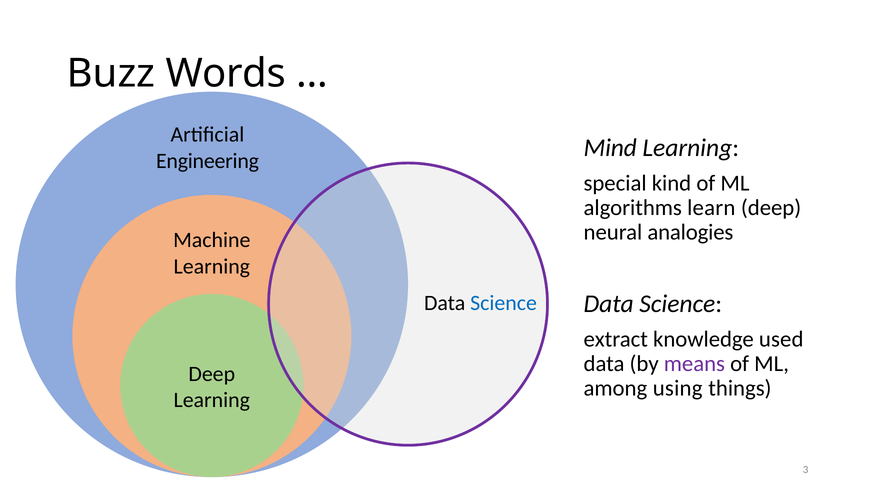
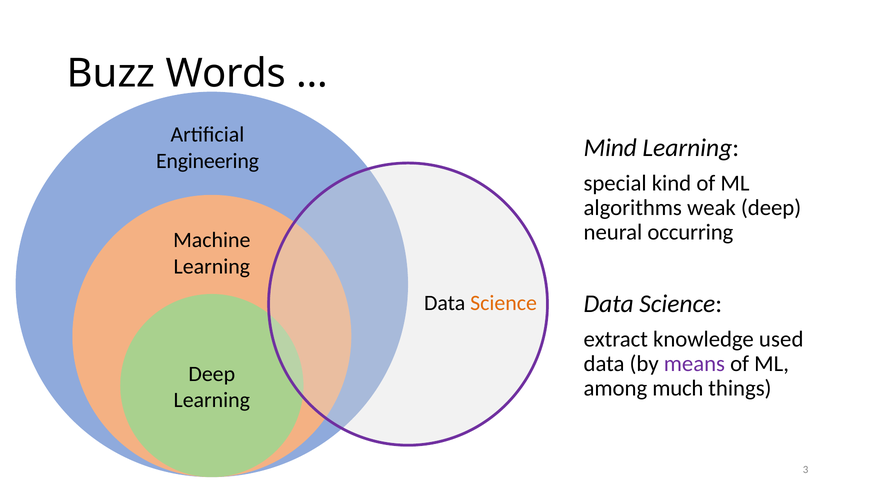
learn: learn -> weak (711, 208)
analogies: analogies -> occurring (690, 232)
Science colour: blue -> orange (504, 303)
using: using -> much (678, 388)
